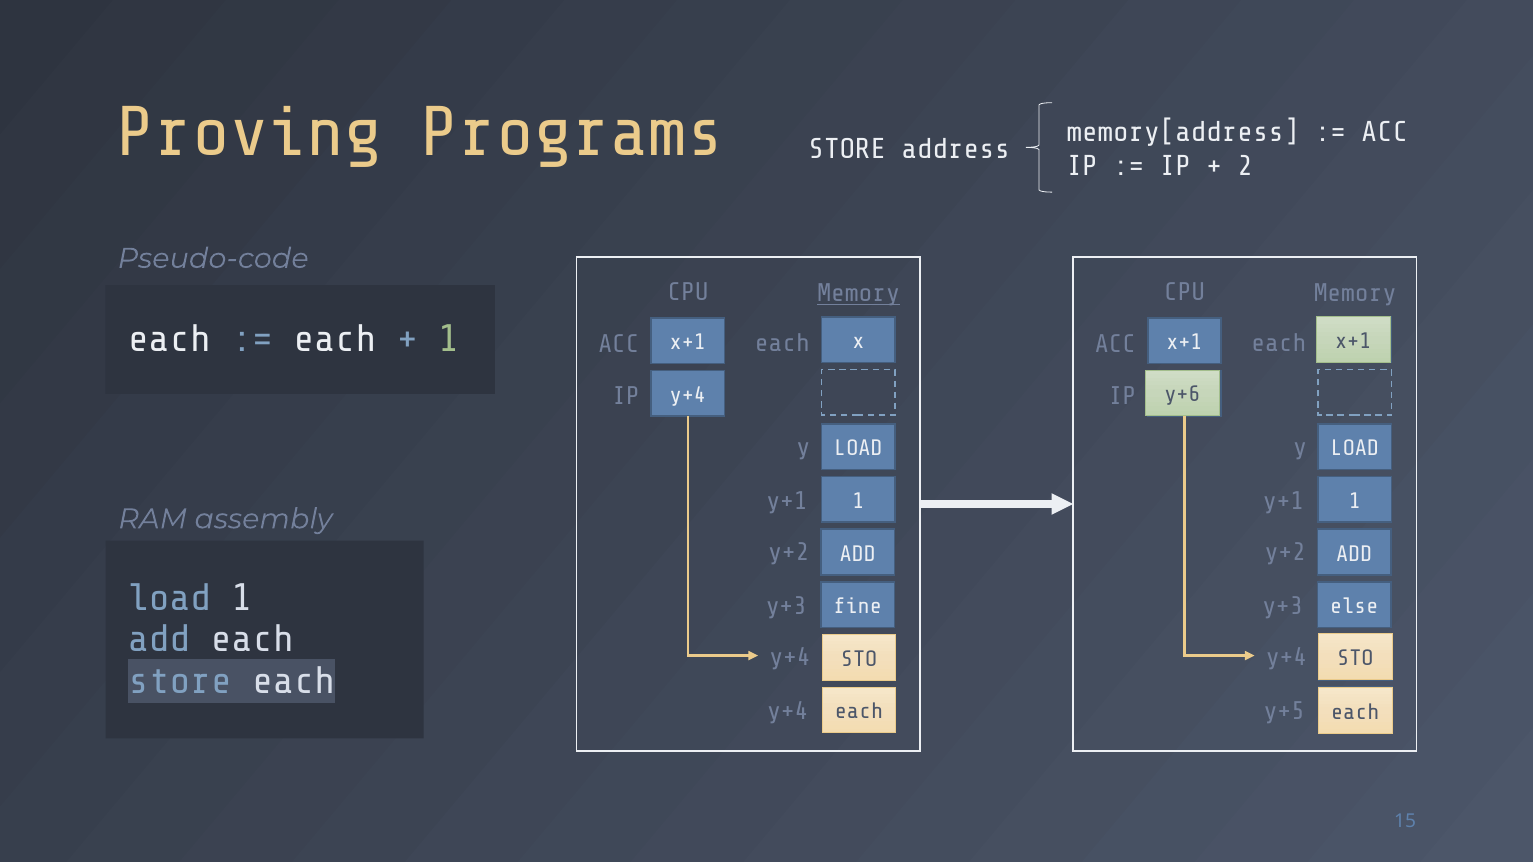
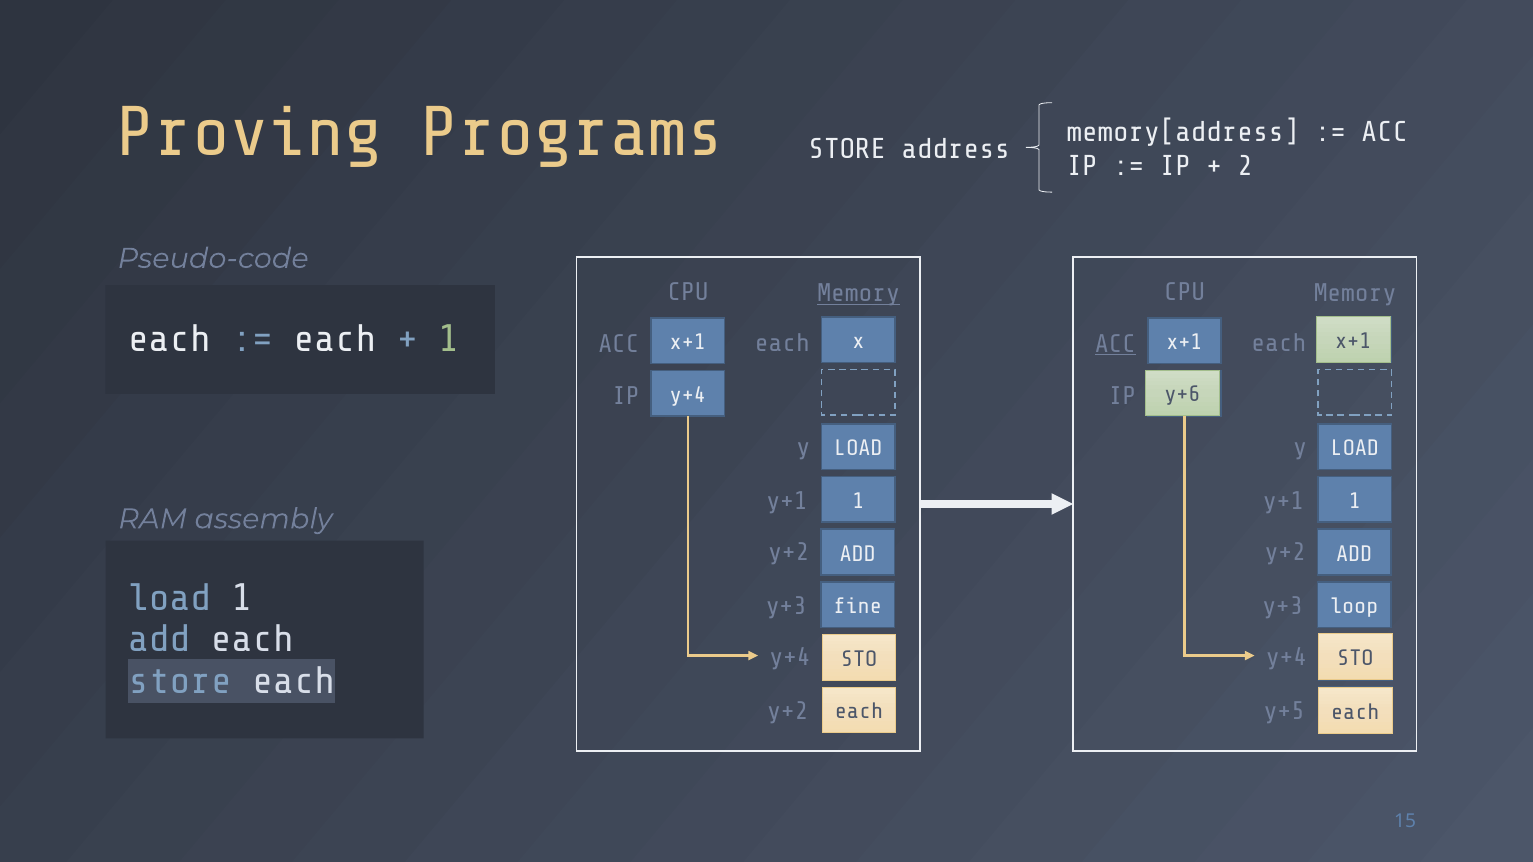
ACC underline: none -> present (1115, 344)
else: else -> loop (1354, 606)
y+4: y+4 -> y+2 (788, 712)
